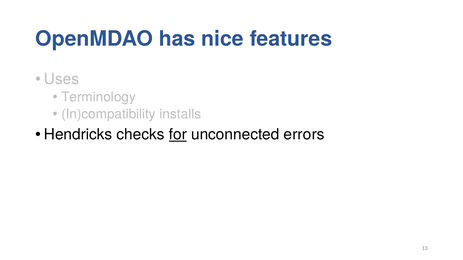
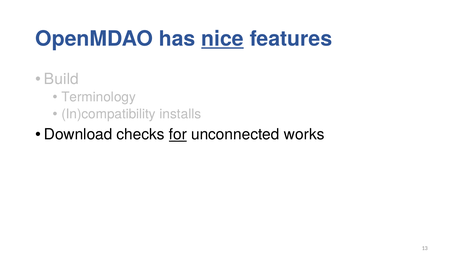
nice underline: none -> present (223, 39)
Uses: Uses -> Build (61, 79)
Hendricks: Hendricks -> Download (78, 135)
errors: errors -> works (304, 135)
